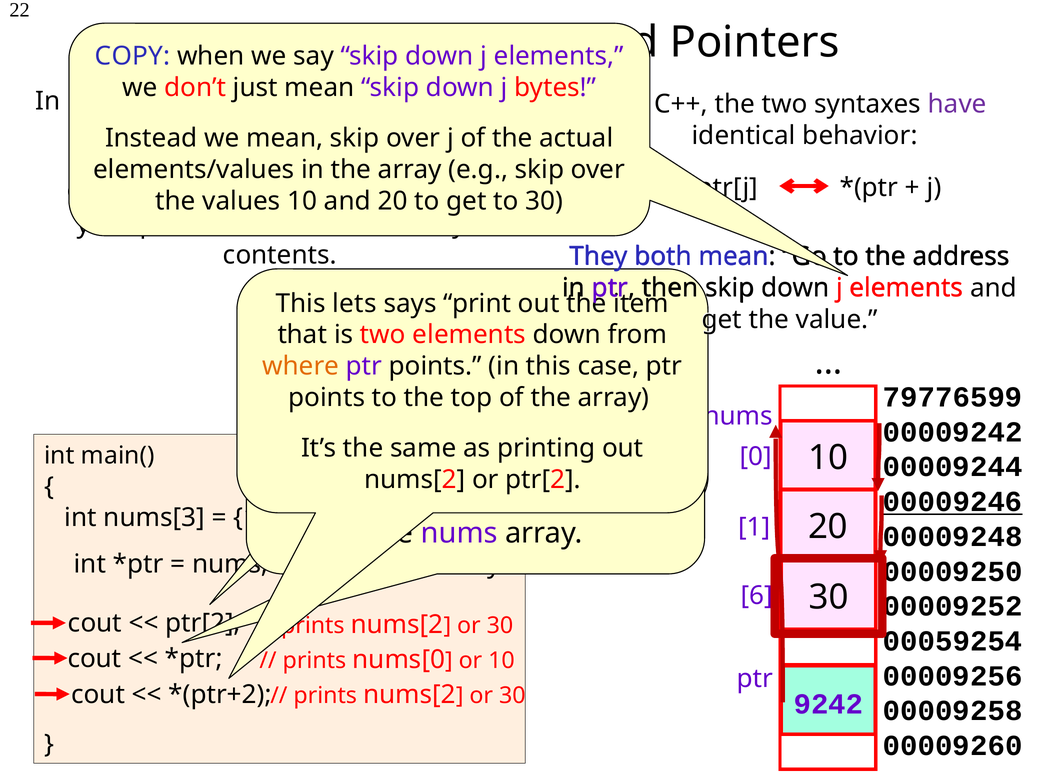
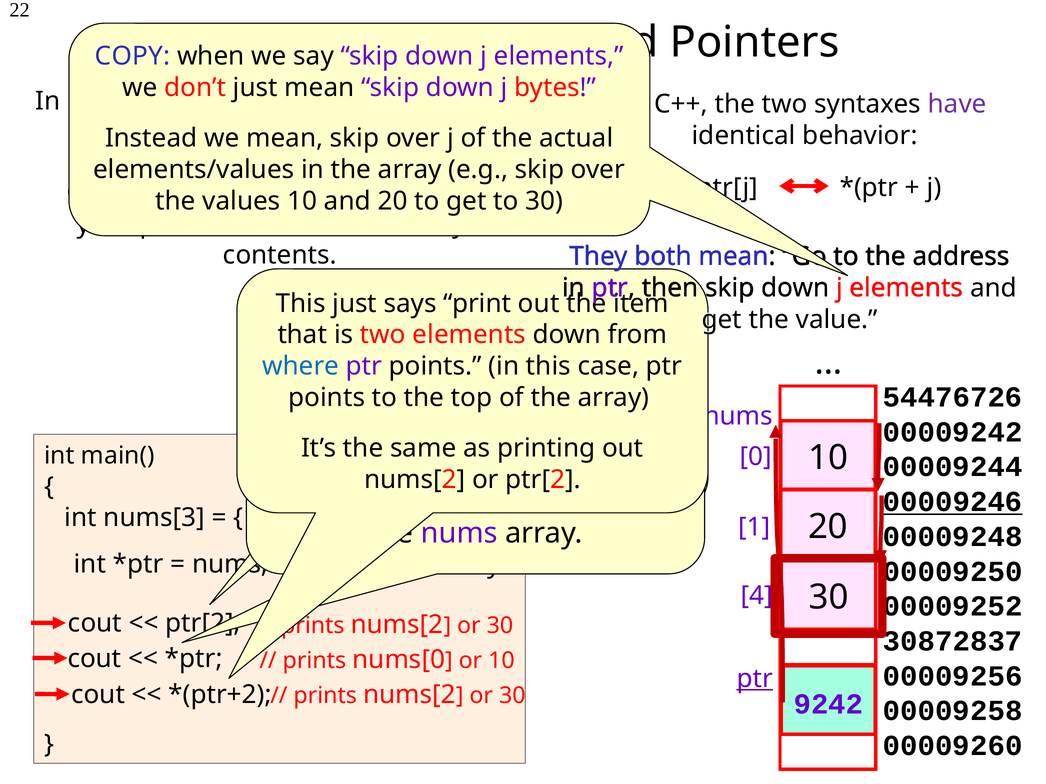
This lets: lets -> just (355, 304)
where colour: orange -> blue (301, 366)
79776599: 79776599 -> 54476726 (953, 397)
6: 6 -> 4 (757, 596)
00059254: 00059254 -> 30872837 (953, 642)
ptr underline: none -> present (755, 679)
